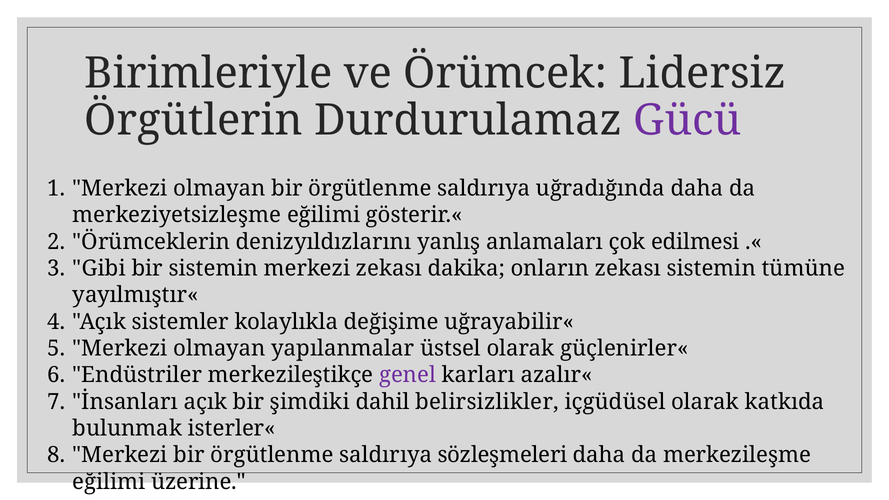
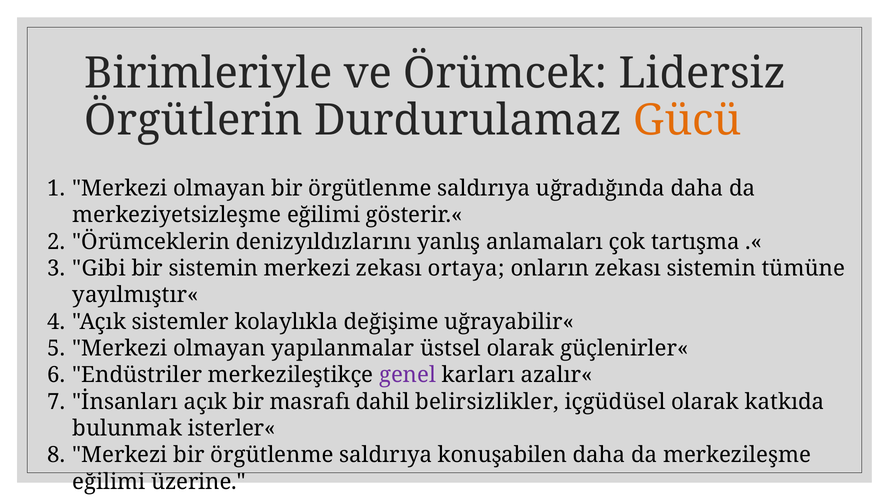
Gücü colour: purple -> orange (687, 120)
edilmesi: edilmesi -> tartışma (695, 242)
dakika: dakika -> ortaya (466, 269)
şimdiki: şimdiki -> masrafı (310, 402)
sözleşmeleri: sözleşmeleri -> konuşabilen (502, 455)
